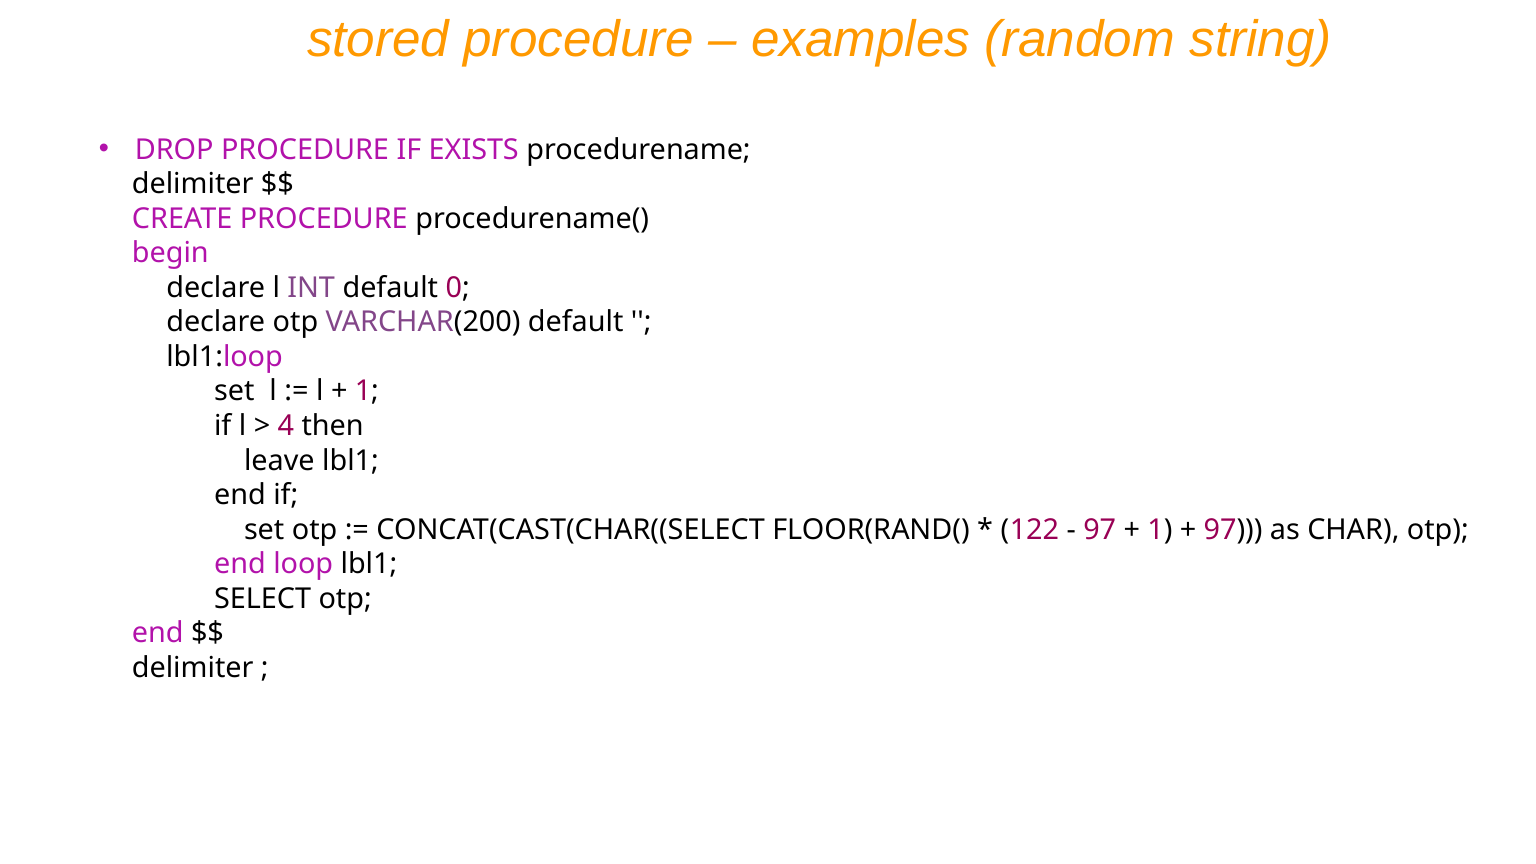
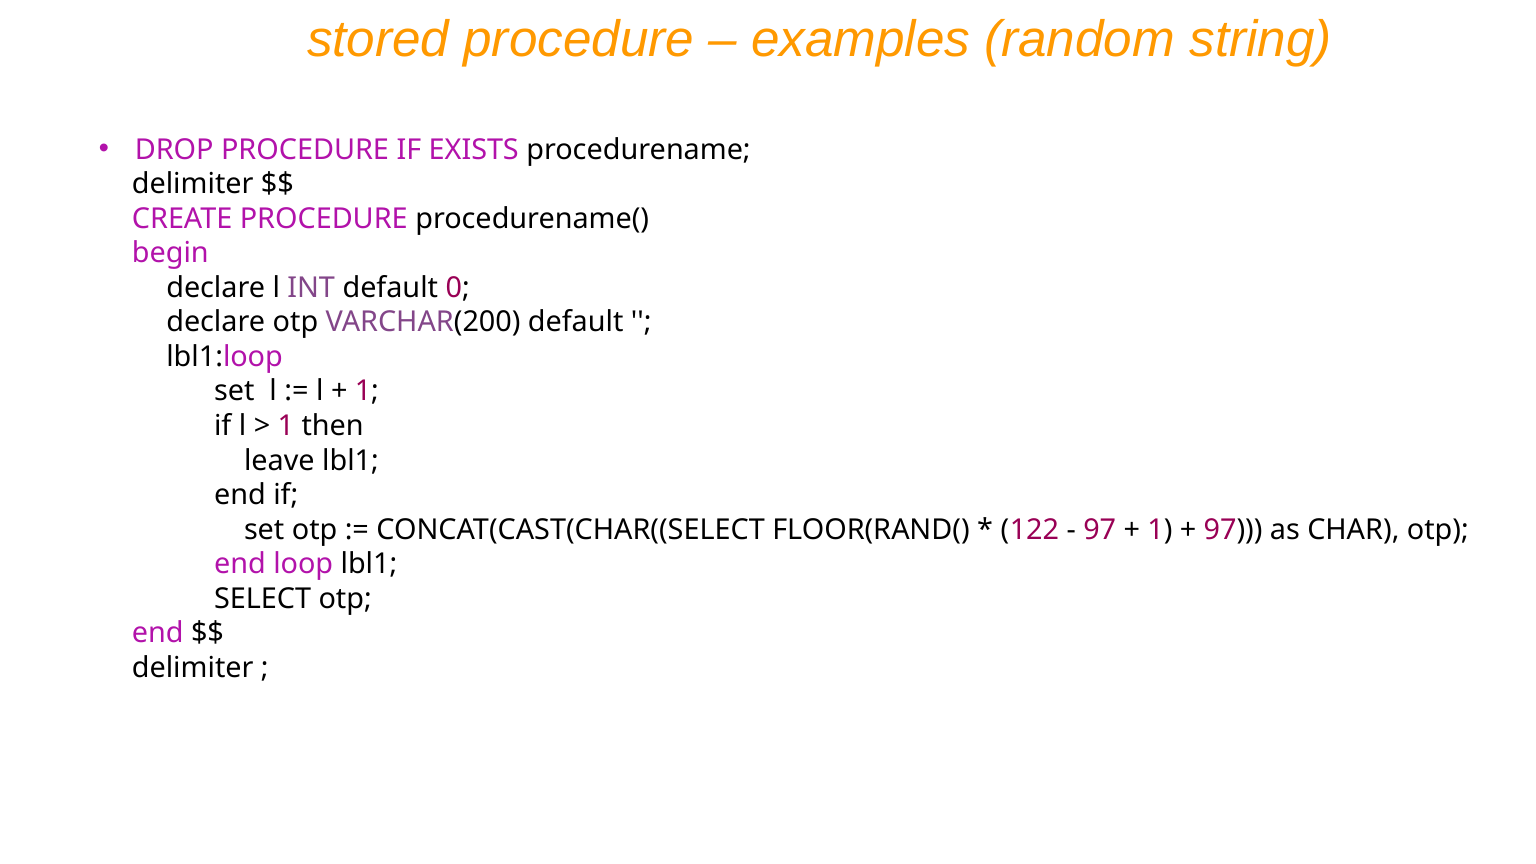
4: 4 -> 1 (286, 426)
